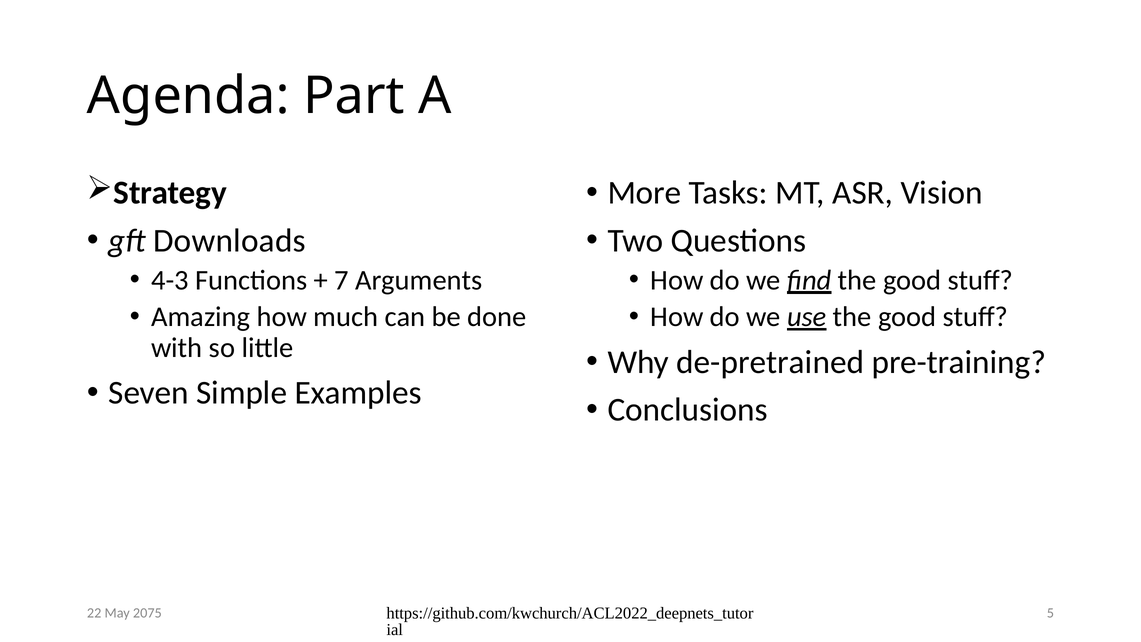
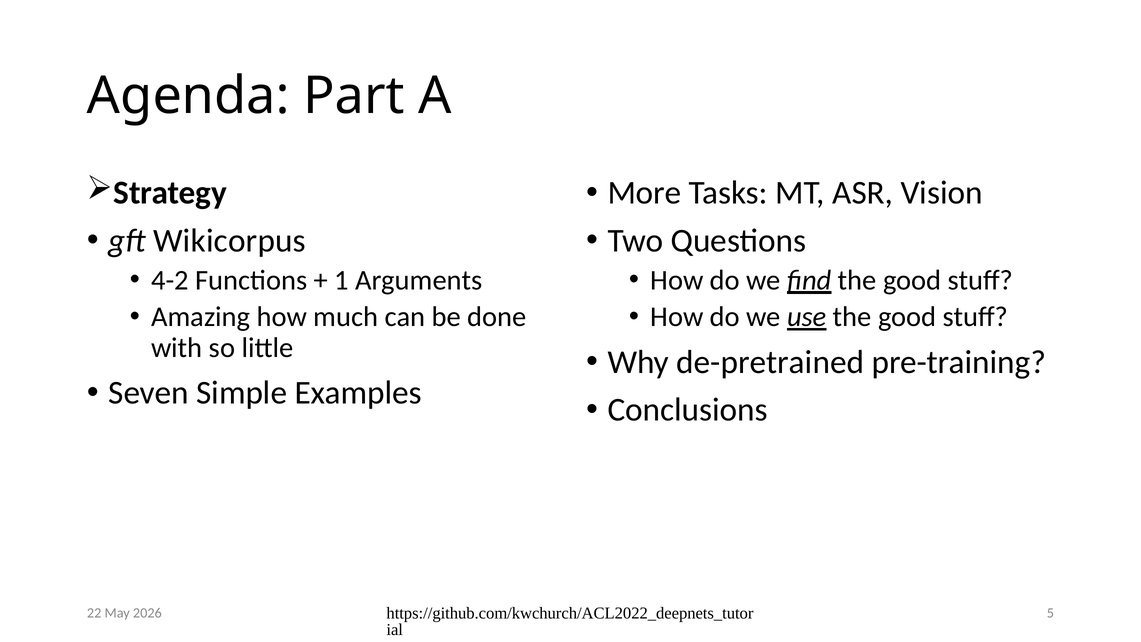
Downloads: Downloads -> Wikicorpus (229, 241)
4-3: 4-3 -> 4-2 (170, 280)
7: 7 -> 1 (342, 280)
2075: 2075 -> 2026 (147, 613)
